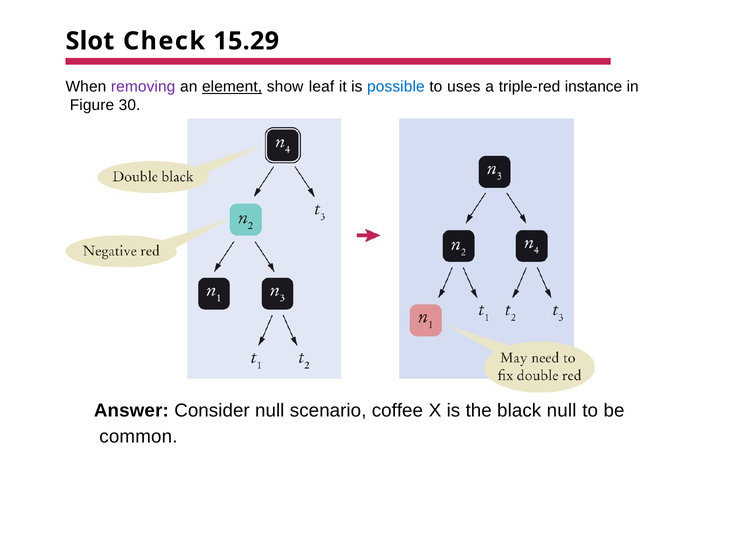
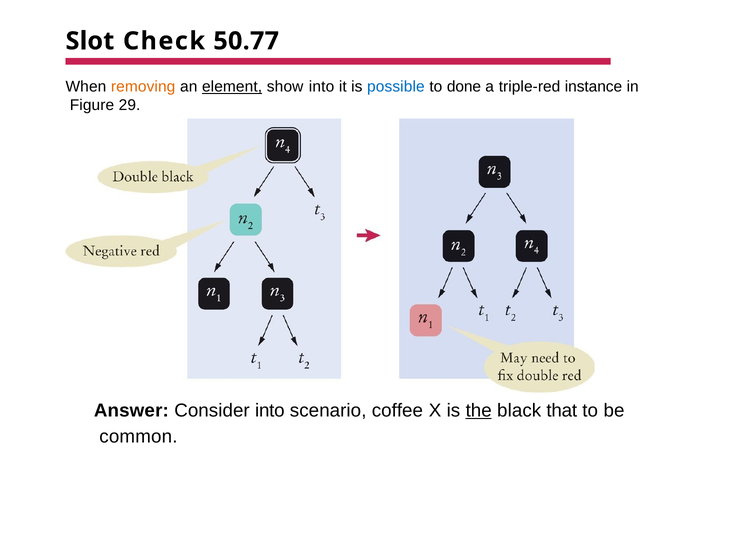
15.29: 15.29 -> 50.77 (246, 41)
removing colour: purple -> orange (143, 87)
show leaf: leaf -> into (322, 87)
uses: uses -> done (464, 87)
30: 30 -> 29 (130, 105)
Consider null: null -> into (270, 410)
the underline: none -> present (479, 410)
black null: null -> that (562, 410)
